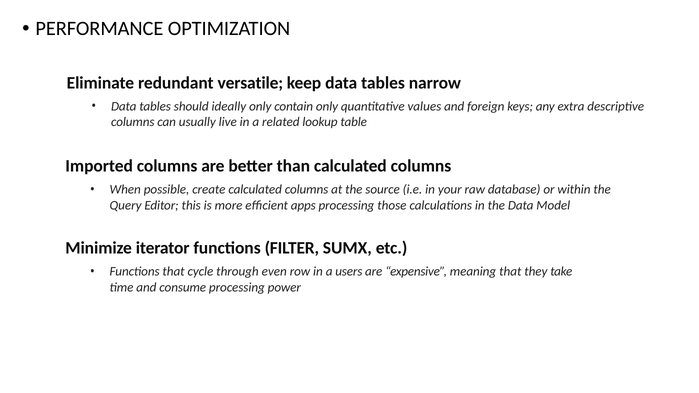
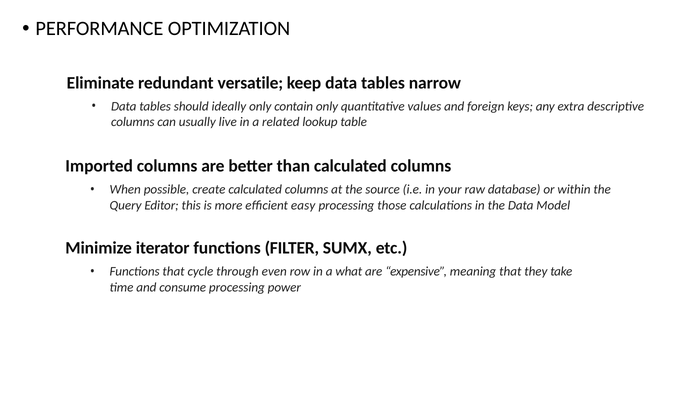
apps: apps -> easy (303, 205)
users: users -> what (349, 272)
